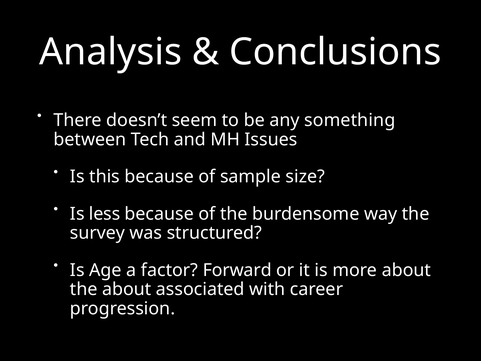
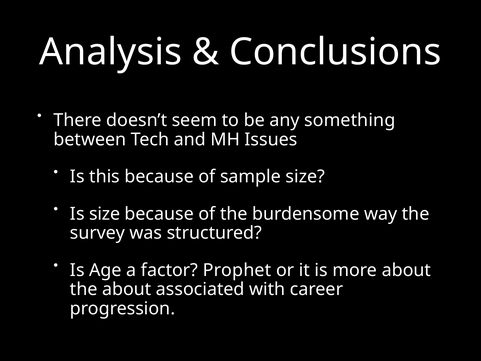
Is less: less -> size (105, 214)
Forward: Forward -> Prophet (237, 270)
